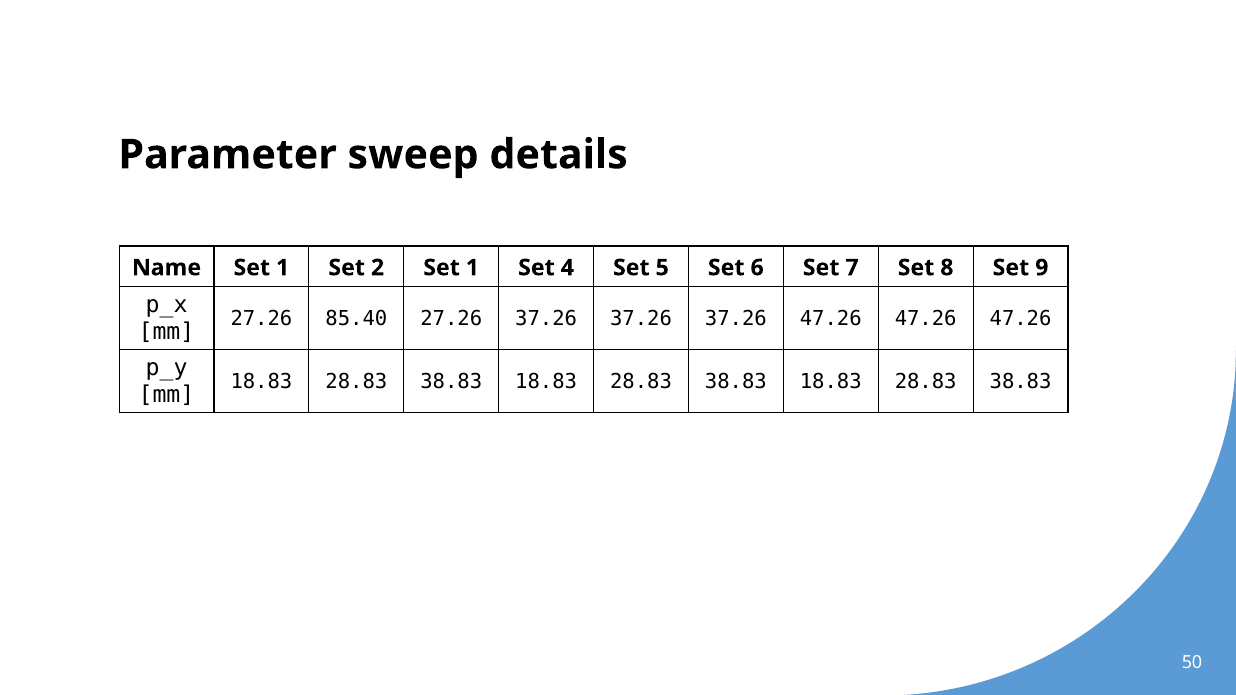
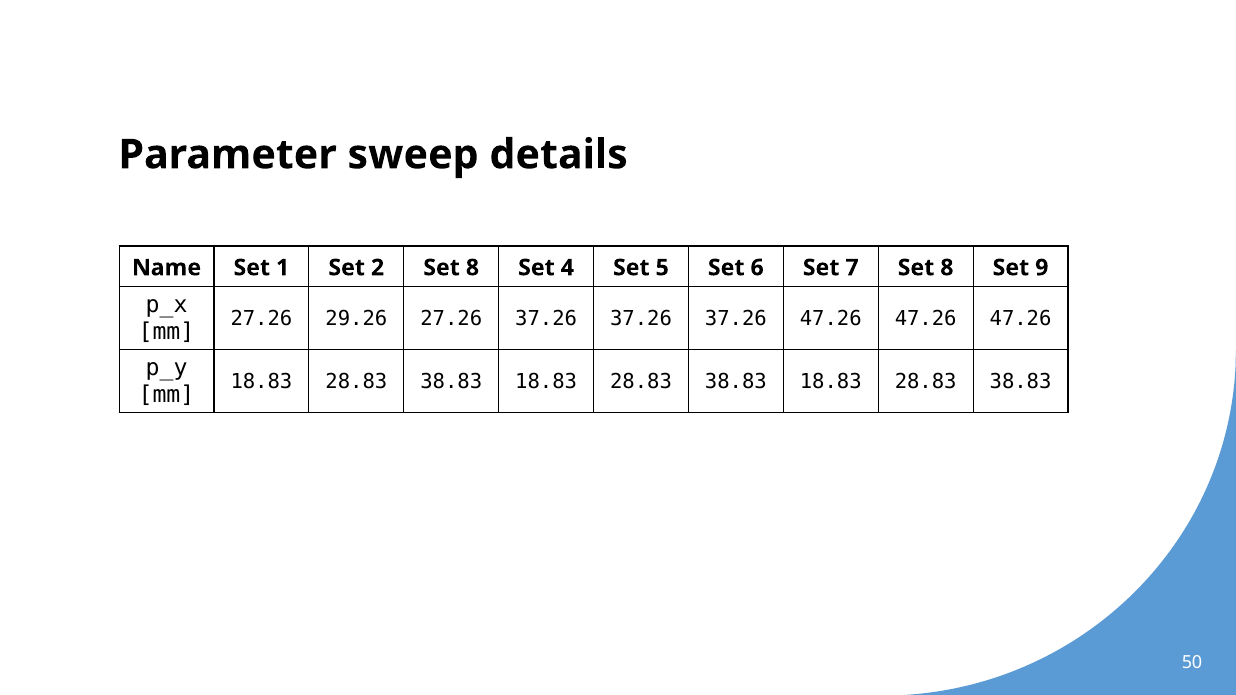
2 Set 1: 1 -> 8 (472, 268)
85.40: 85.40 -> 29.26 (356, 319)
